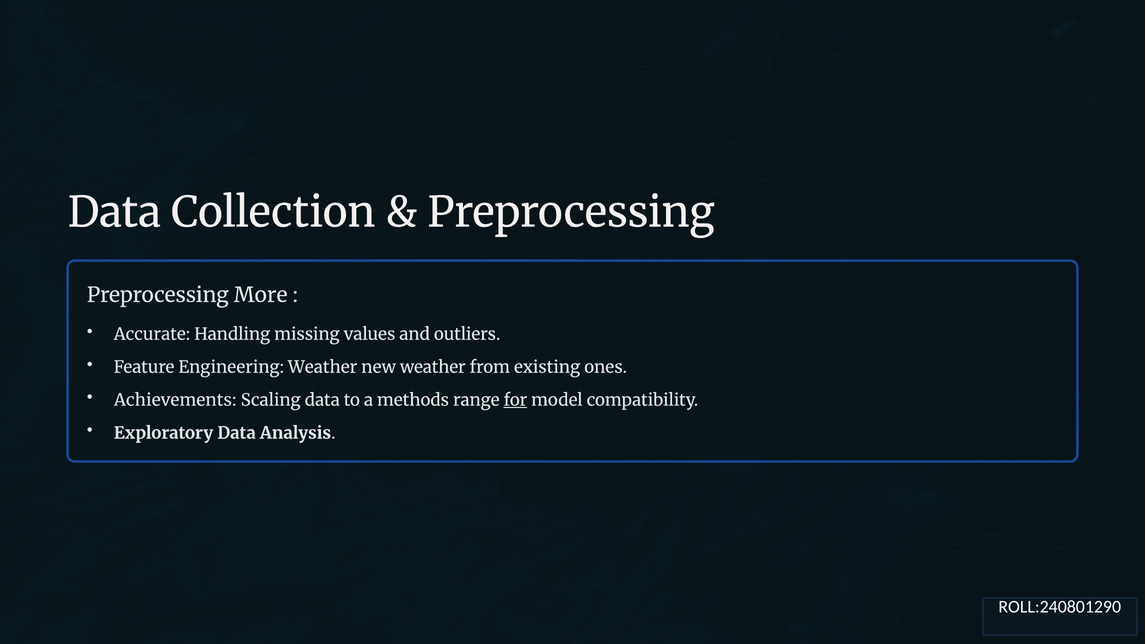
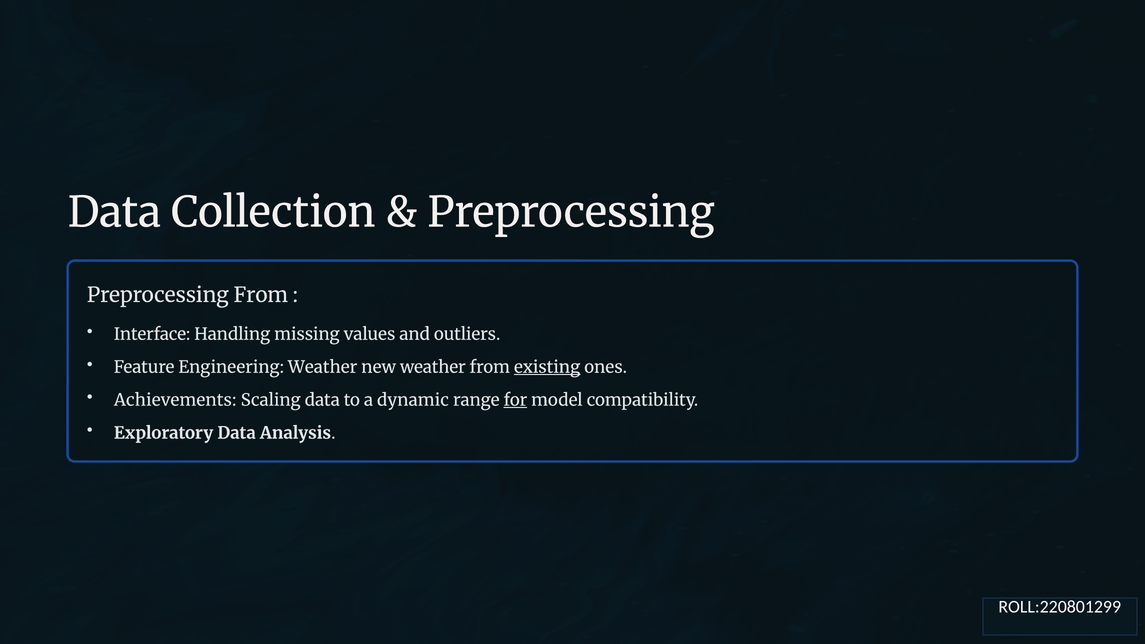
Preprocessing More: More -> From (261, 295)
Accurate: Accurate -> Interface (152, 334)
existing underline: none -> present (547, 367)
methods: methods -> dynamic (413, 400)
ROLL:240801290: ROLL:240801290 -> ROLL:220801299 (1060, 607)
